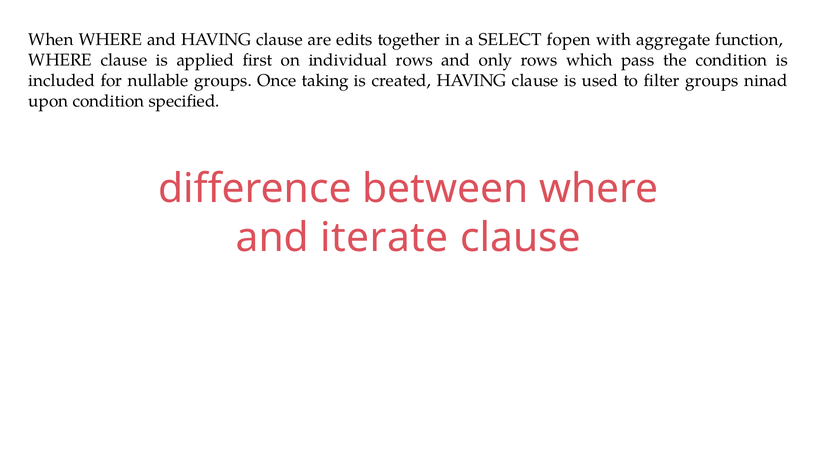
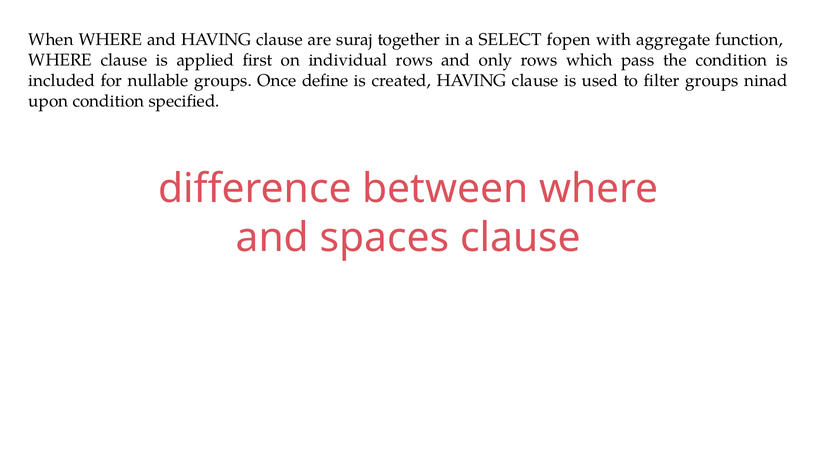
edits: edits -> suraj (355, 40)
taking: taking -> define (325, 81)
iterate: iterate -> spaces (385, 238)
